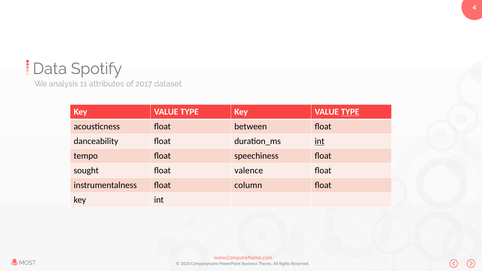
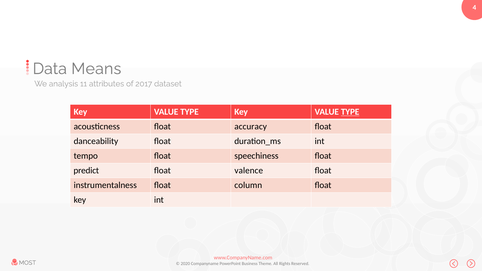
Spotify: Spotify -> Means (96, 69)
between: between -> accuracy (251, 127)
int underline: present -> none (320, 141)
sought: sought -> predict (86, 171)
